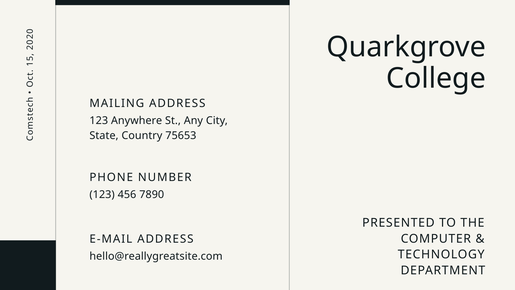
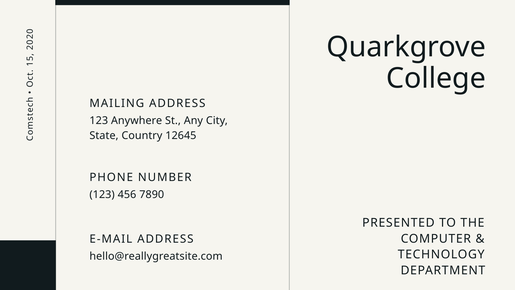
75653: 75653 -> 12645 (181, 135)
